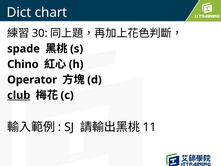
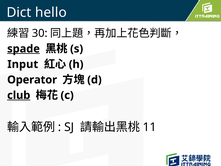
chart: chart -> hello (51, 12)
spade underline: none -> present (23, 49)
Chino: Chino -> Input (23, 64)
